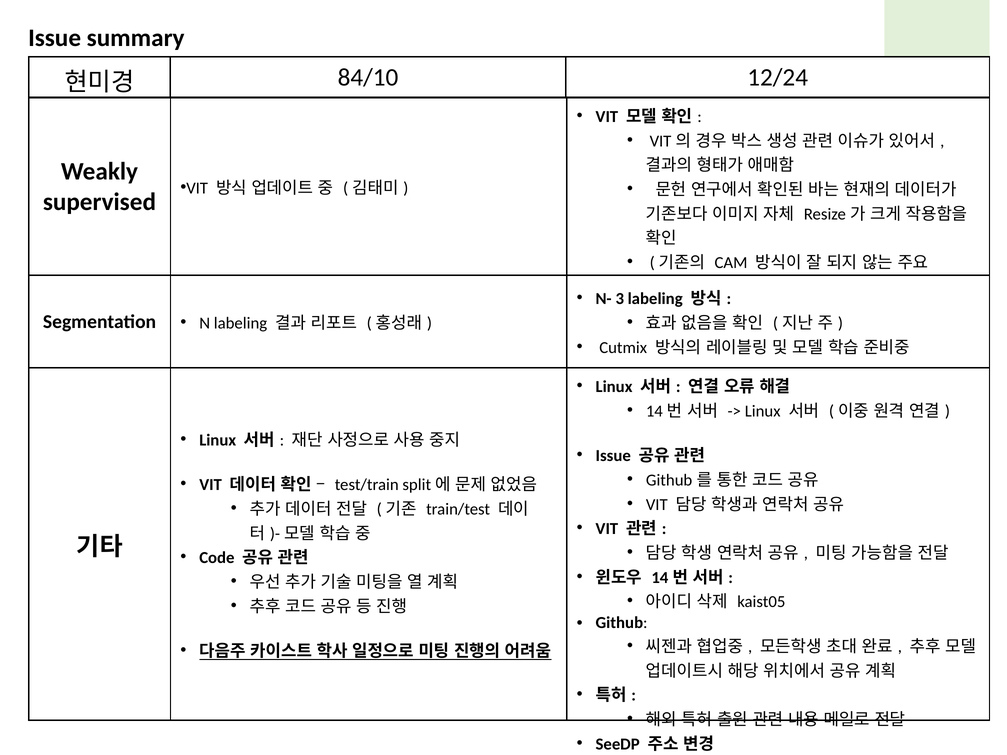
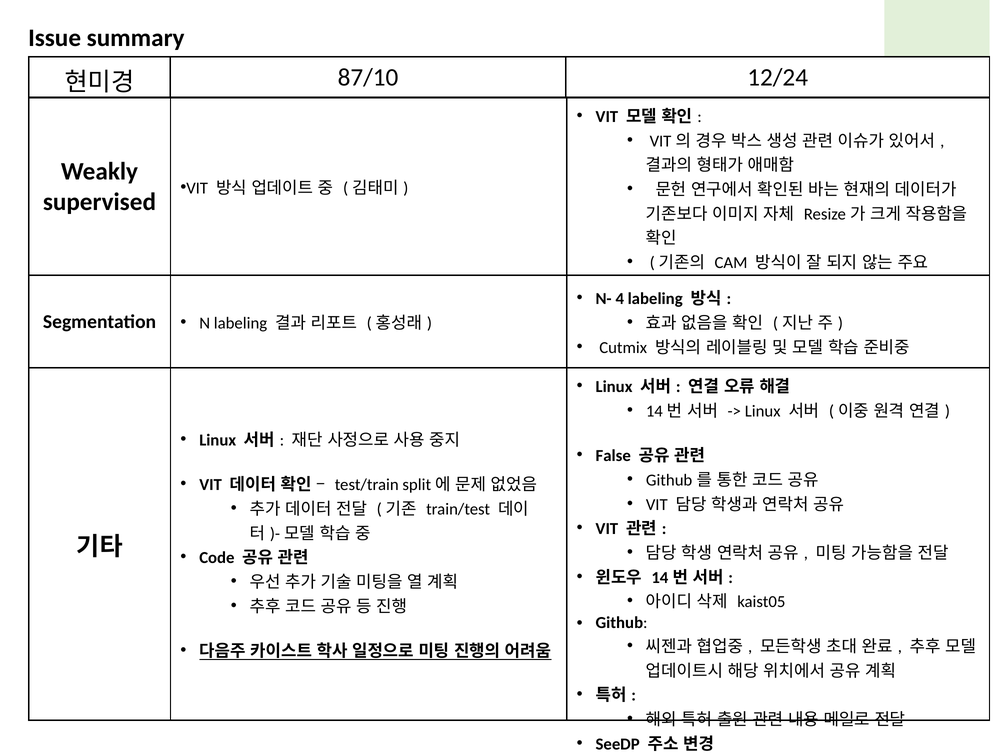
84/10: 84/10 -> 87/10 (368, 77)
3: 3 -> 4 (620, 299)
Issue: Issue -> False (613, 456)
